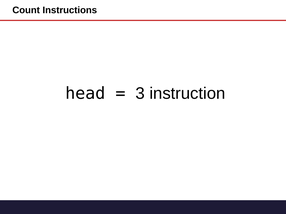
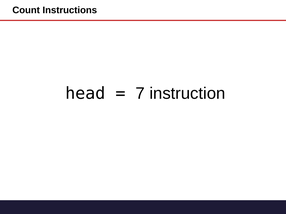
3: 3 -> 7 (140, 94)
